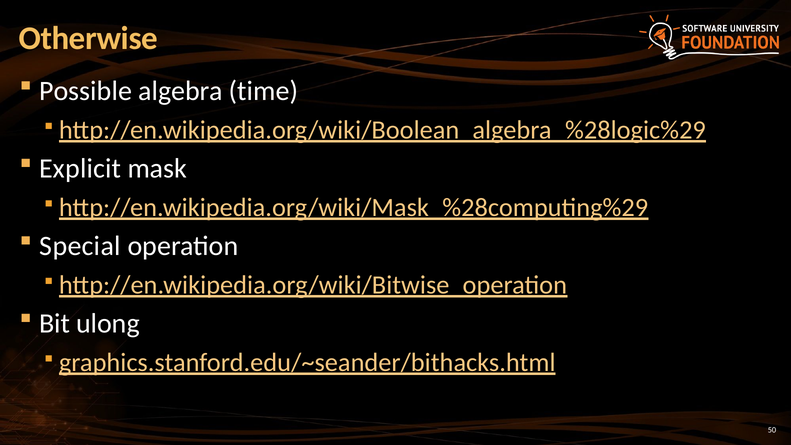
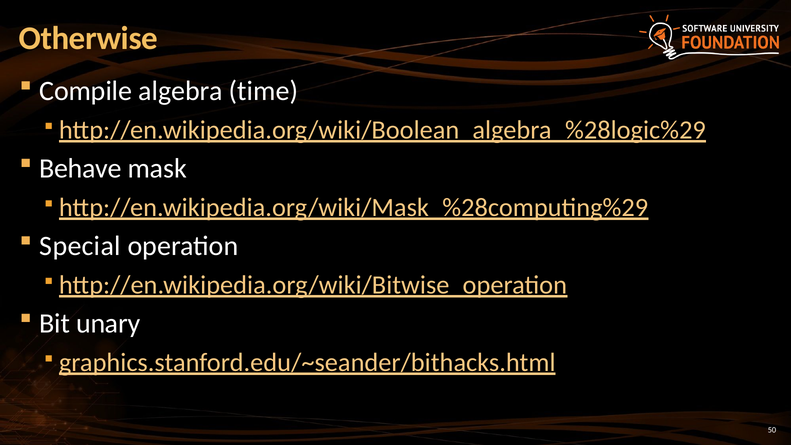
Possible: Possible -> Compile (86, 91)
Explicit: Explicit -> Behave (80, 169)
ulong: ulong -> unary (108, 324)
